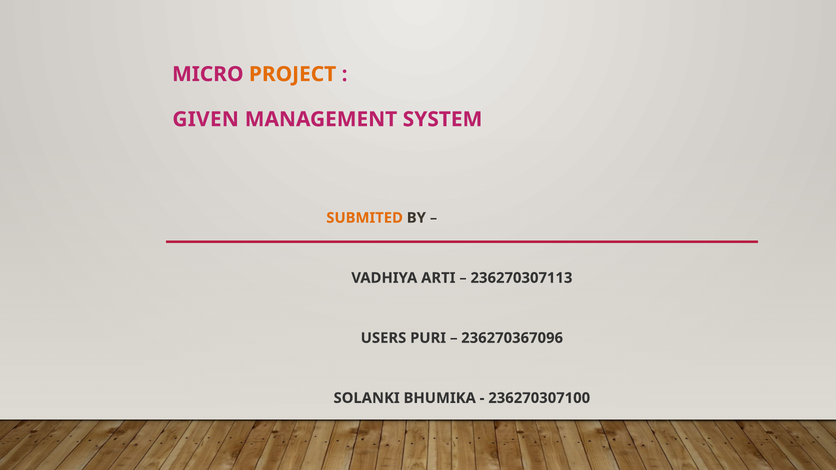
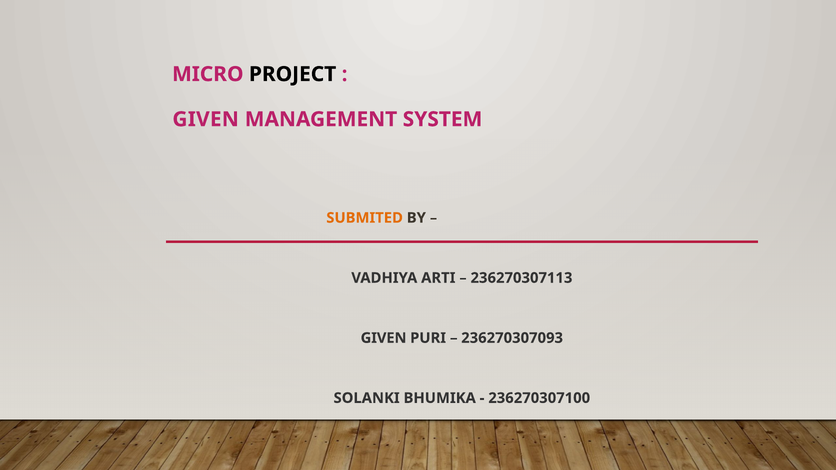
PROJECT colour: orange -> black (293, 74)
USERS: USERS -> GIVEN (384, 338)
236270367096: 236270367096 -> 236270307093 (512, 338)
